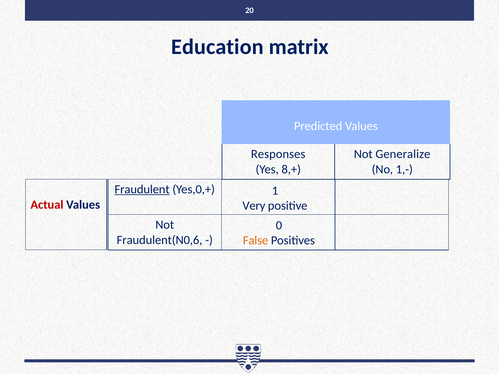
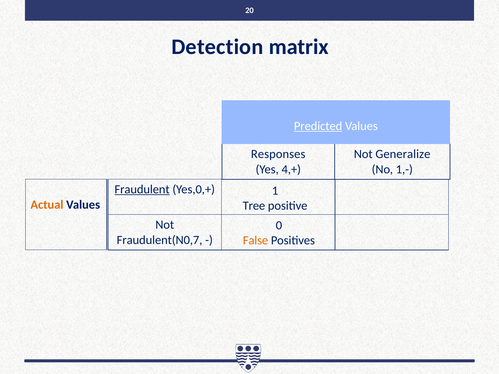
Education: Education -> Detection (217, 47)
Predicted underline: none -> present (318, 126)
8,+: 8,+ -> 4,+ (291, 169)
Actual colour: red -> orange (47, 205)
Very: Very -> Tree (254, 206)
Fraudulent(N0,6: Fraudulent(N0,6 -> Fraudulent(N0,7 (160, 240)
